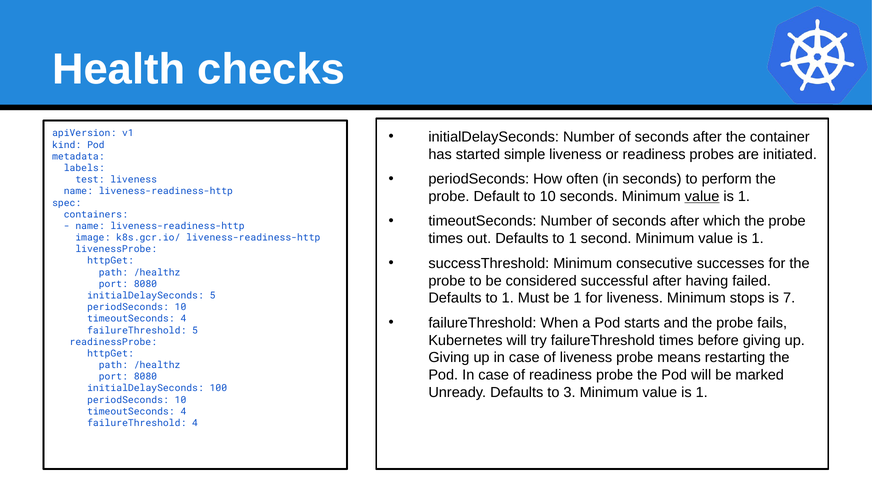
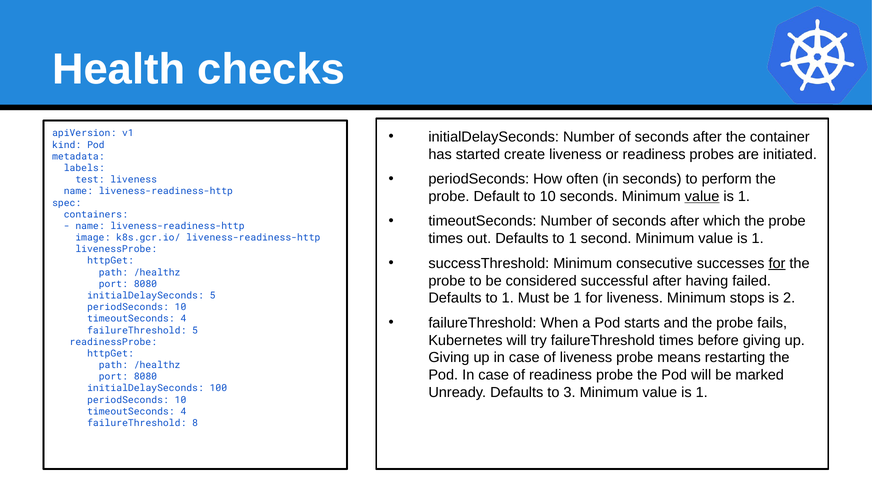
simple: simple -> create (525, 155)
for underline: none -> present (777, 264)
7: 7 -> 2 (789, 298)
failureThreshold 4: 4 -> 8 (195, 424)
